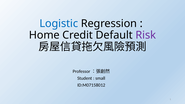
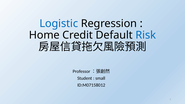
Risk colour: purple -> blue (146, 35)
